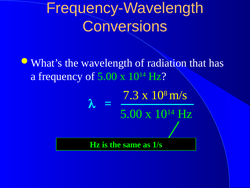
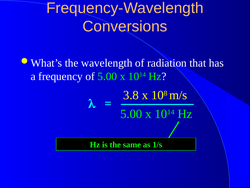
7.3: 7.3 -> 3.8 (131, 95)
